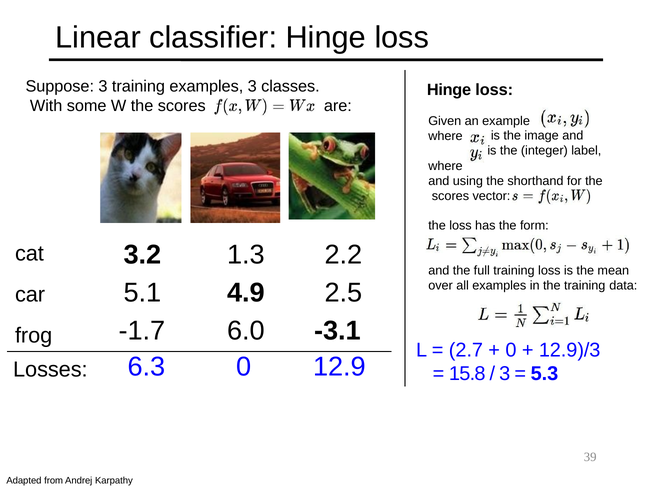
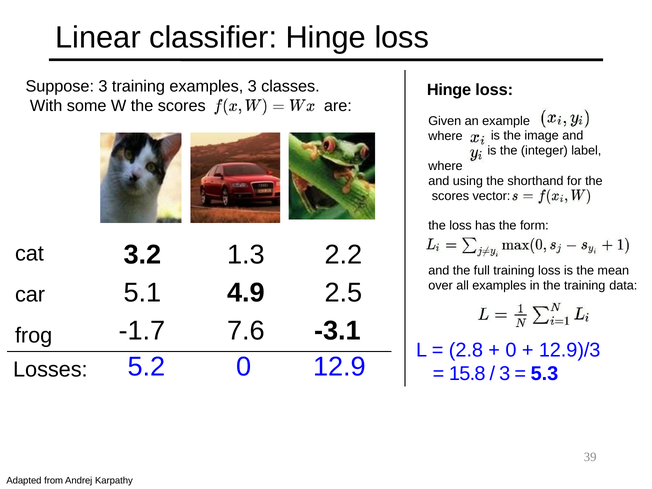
6.0: 6.0 -> 7.6 (246, 331)
2.7: 2.7 -> 2.8 (466, 350)
6.3: 6.3 -> 5.2 (147, 367)
